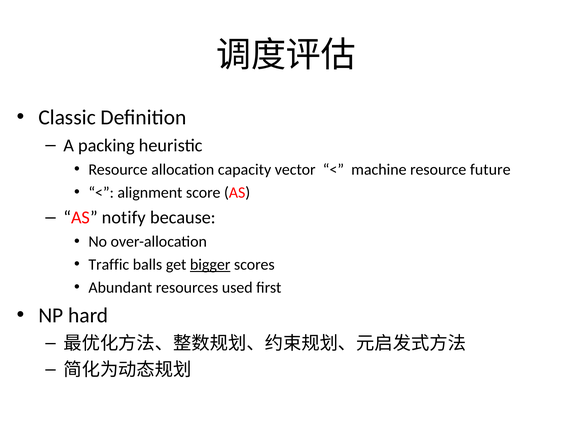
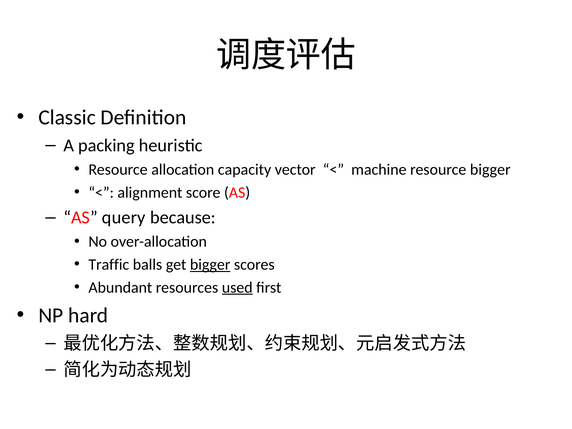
resource future: future -> bigger (490, 170)
notify: notify -> query (124, 218)
used underline: none -> present (237, 287)
